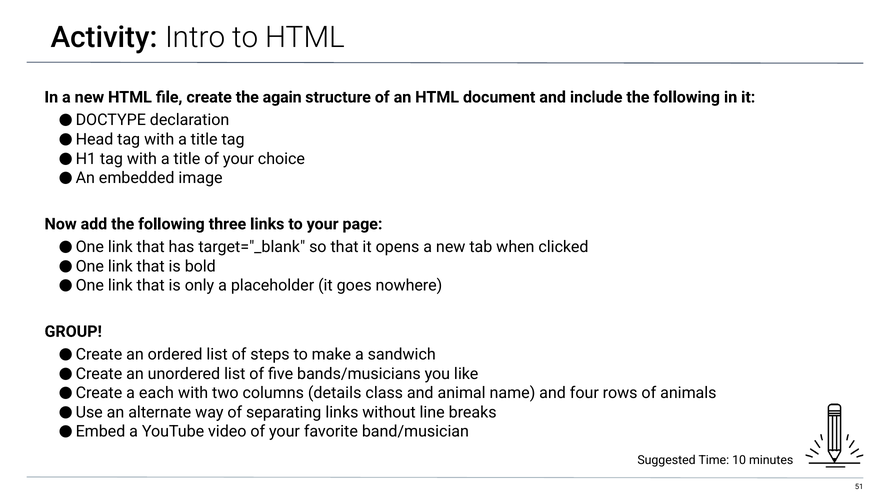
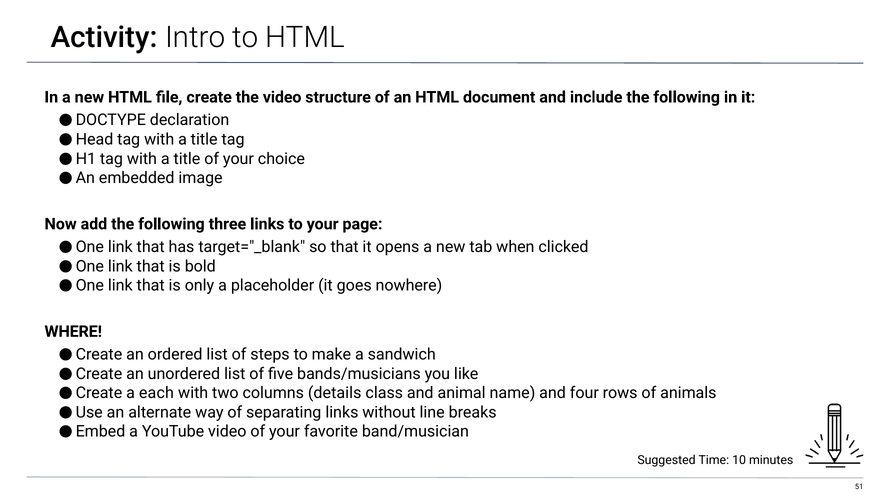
the again: again -> video (282, 97)
GROUP: GROUP -> WHERE (73, 332)
